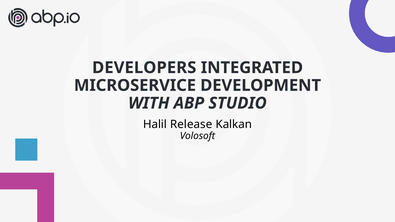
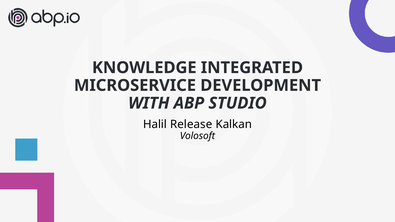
DEVELOPERS: DEVELOPERS -> KNOWLEDGE (144, 68)
